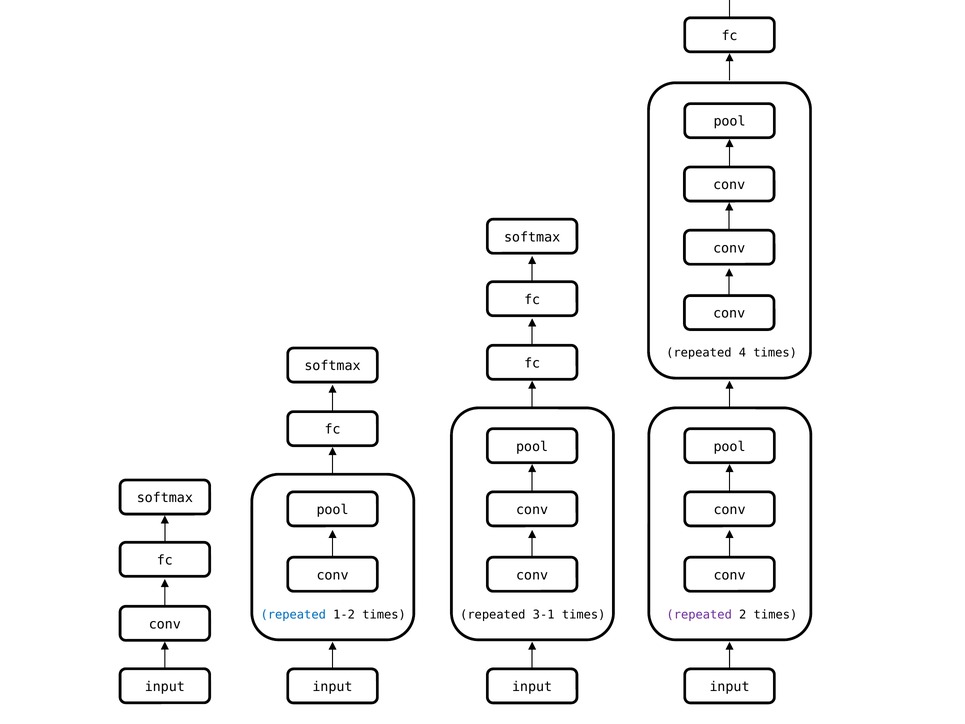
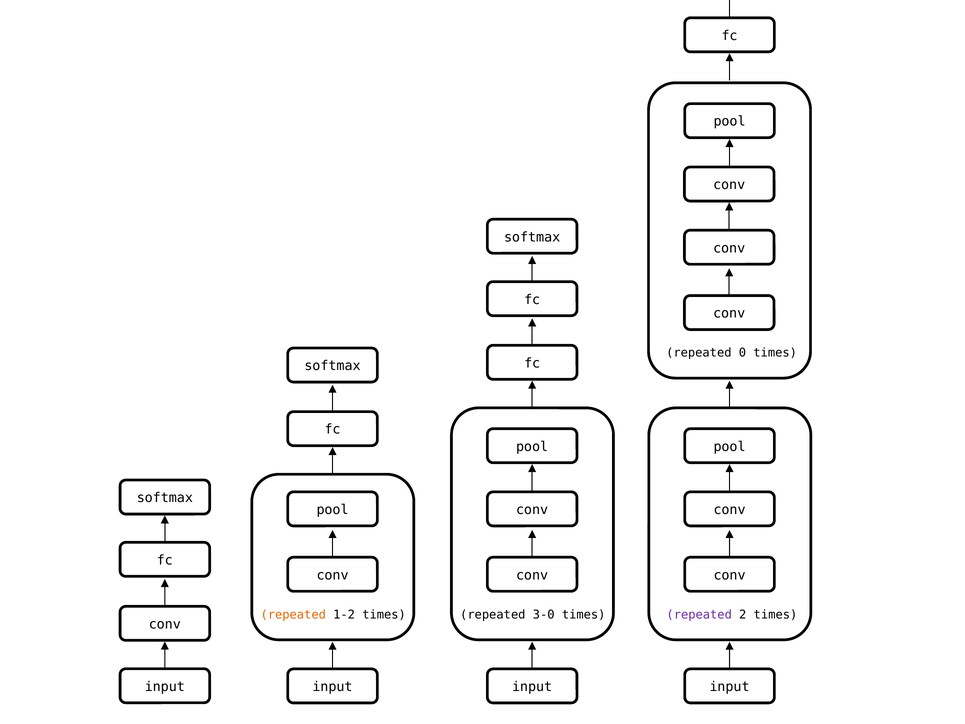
4: 4 -> 0 (742, 353)
repeated colour: blue -> orange (293, 614)
3-1: 3-1 -> 3-0 (544, 614)
